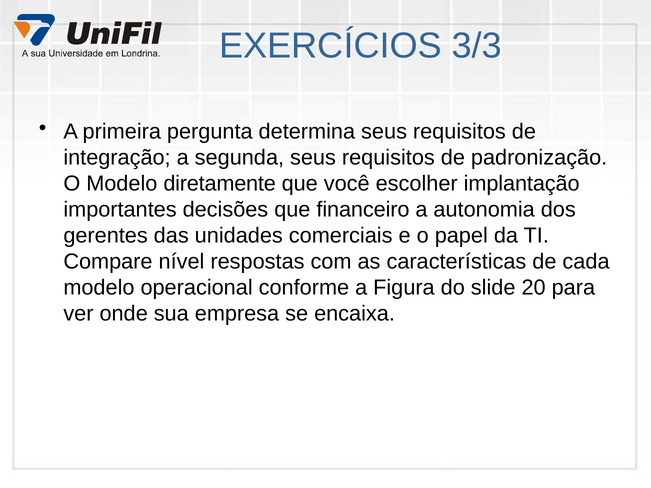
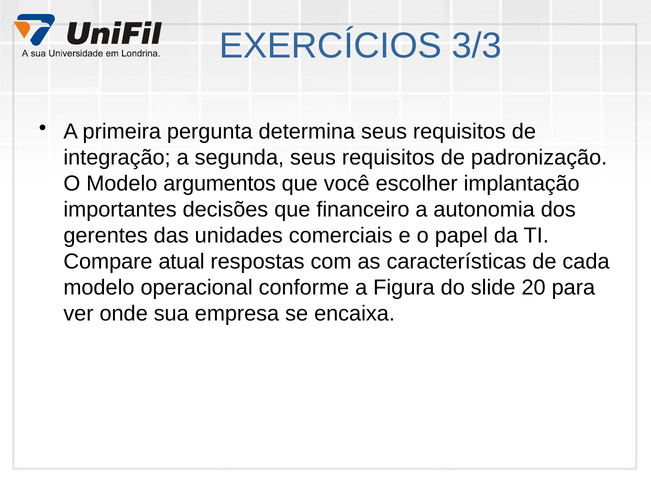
diretamente: diretamente -> argumentos (220, 184)
nível: nível -> atual (182, 262)
